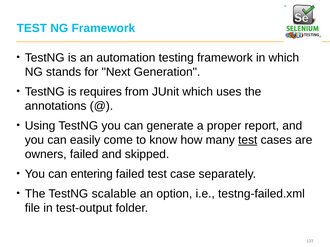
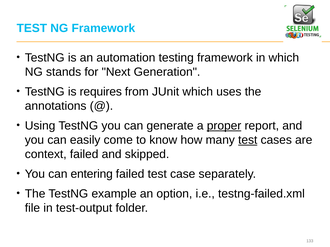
proper underline: none -> present (224, 126)
owners: owners -> context (46, 155)
scalable: scalable -> example (114, 194)
